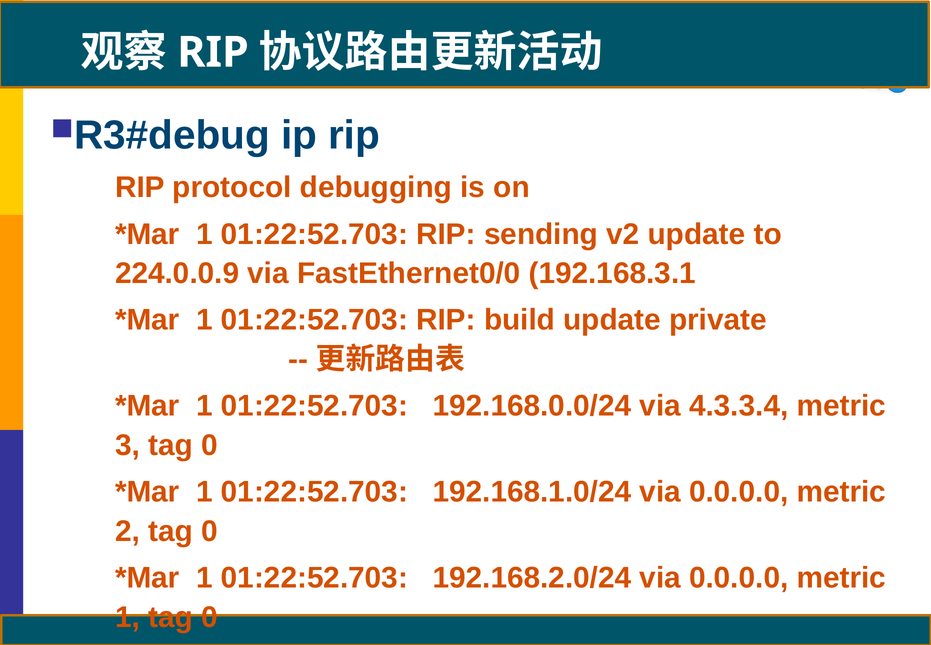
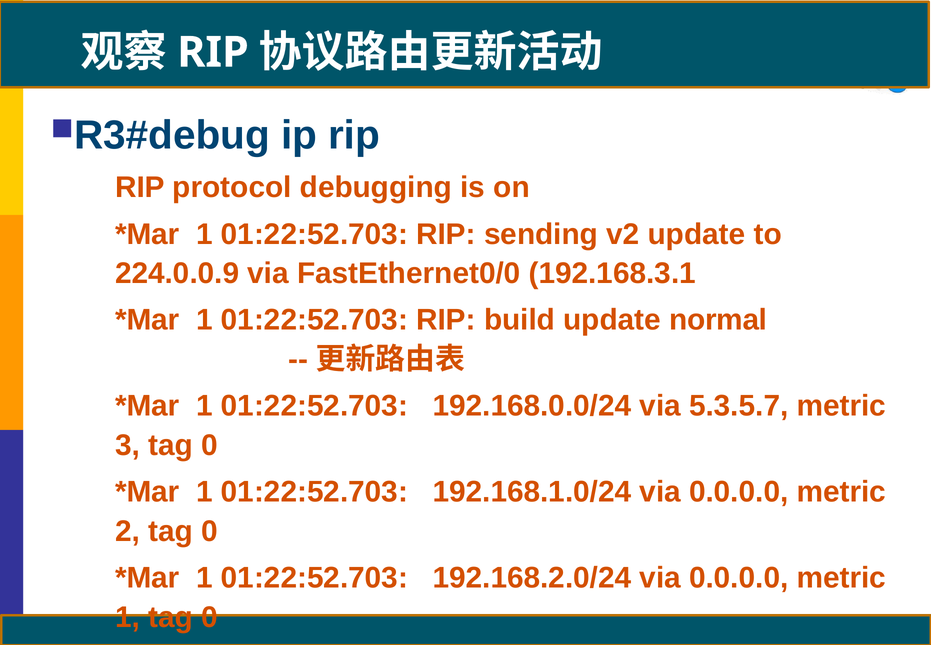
private: private -> normal (718, 320)
4.3.3.4: 4.3.3.4 -> 5.3.5.7 (739, 406)
